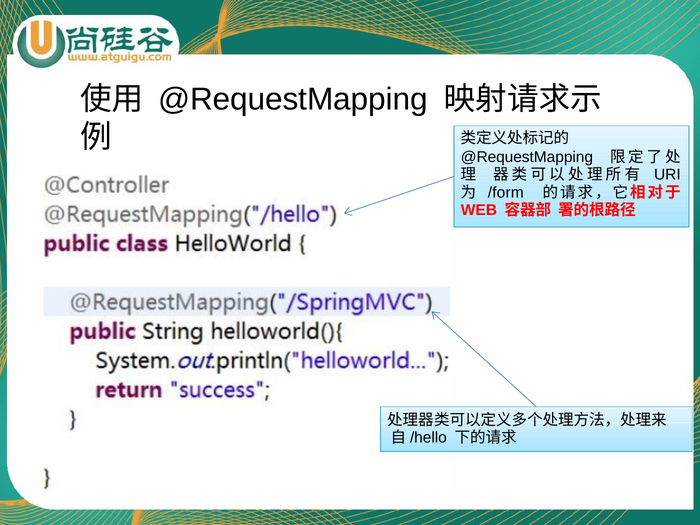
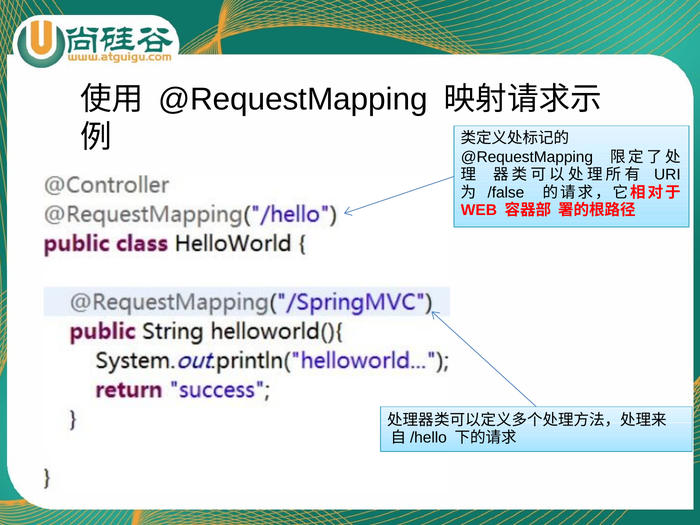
/form: /form -> /false (506, 192)
